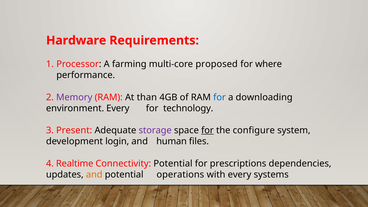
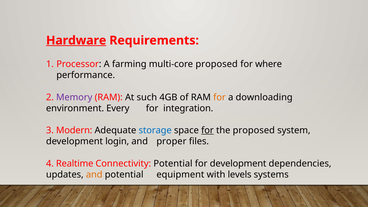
Hardware underline: none -> present (76, 40)
than: than -> such (147, 97)
for colour: blue -> orange (219, 97)
technology: technology -> integration (188, 108)
Present: Present -> Modern (74, 130)
storage colour: purple -> blue (155, 130)
the configure: configure -> proposed (254, 130)
human: human -> proper (171, 141)
for prescriptions: prescriptions -> development (238, 164)
operations: operations -> equipment (180, 175)
with every: every -> levels (240, 175)
